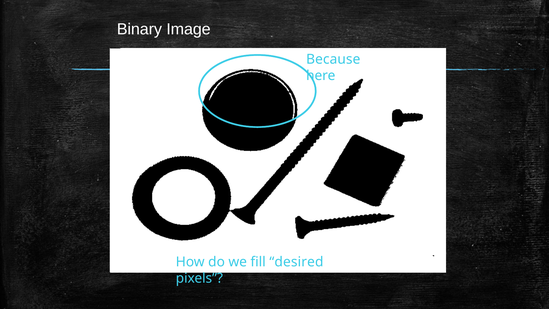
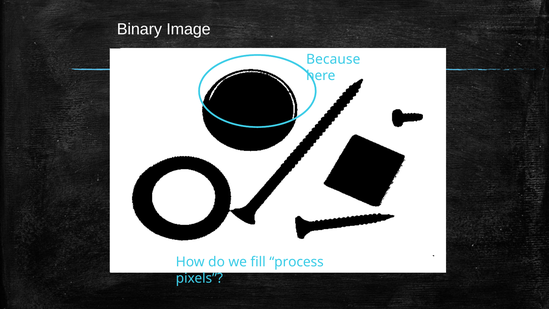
desired: desired -> process (297, 262)
